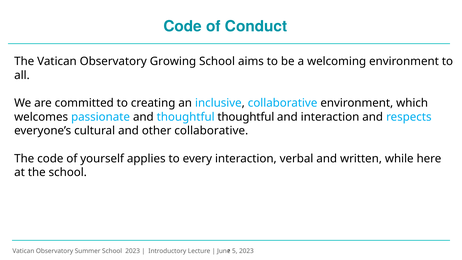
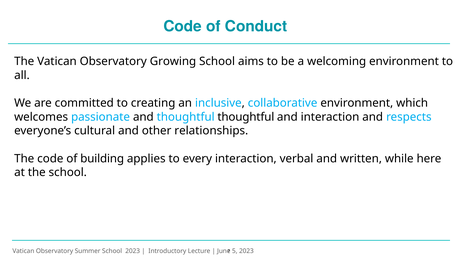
other collaborative: collaborative -> relationships (211, 131)
yourself: yourself -> building (102, 158)
